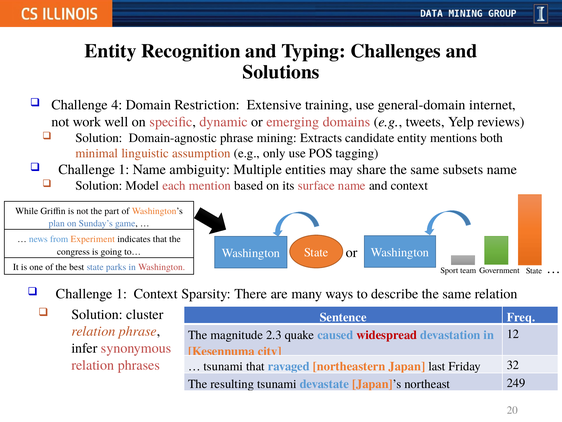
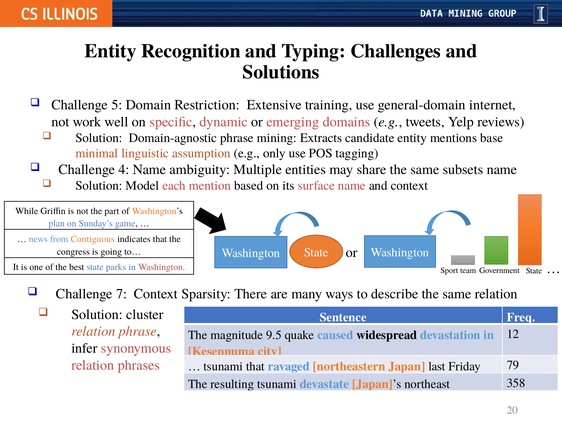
4: 4 -> 5 (117, 105)
both: both -> base (492, 138)
1: 1 -> 4 (124, 169)
Experiment: Experiment -> Contiguous (93, 239)
1: 1 -> 7 (121, 293)
2.3: 2.3 -> 9.5 (274, 335)
widespread colour: red -> black (387, 335)
32: 32 -> 79 (513, 365)
249: 249 -> 358 (516, 382)
